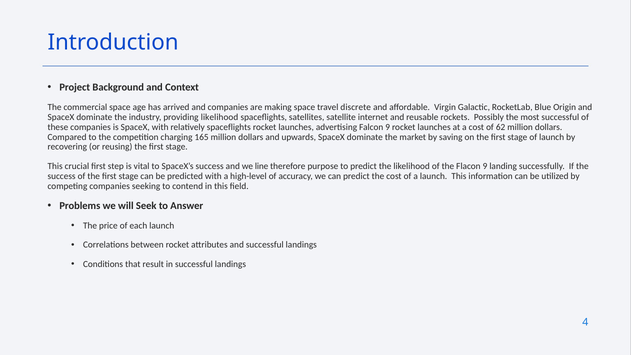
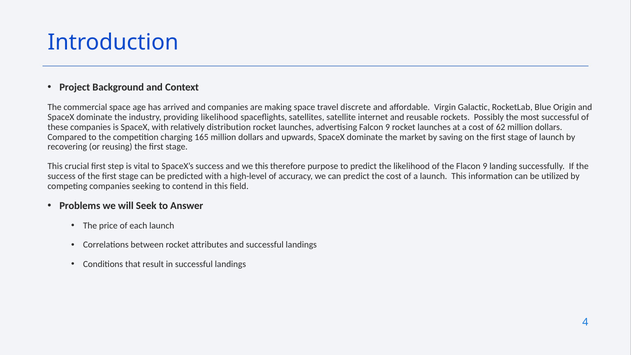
relatively spaceflights: spaceflights -> distribution (229, 127)
we line: line -> this (262, 166)
